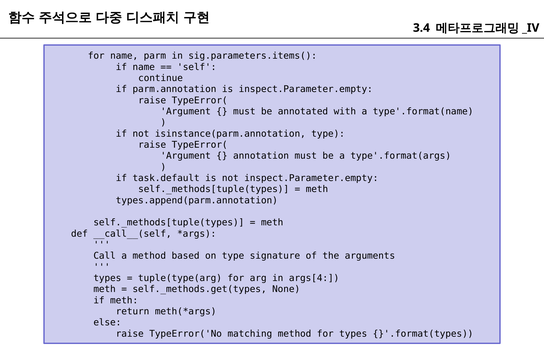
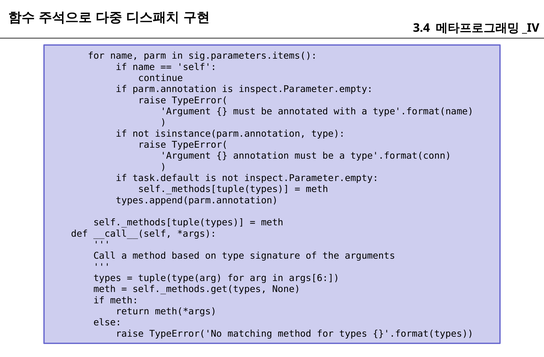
type'.format(args: type'.format(args -> type'.format(conn (401, 156)
args[4: args[4 -> args[6 (314, 278)
